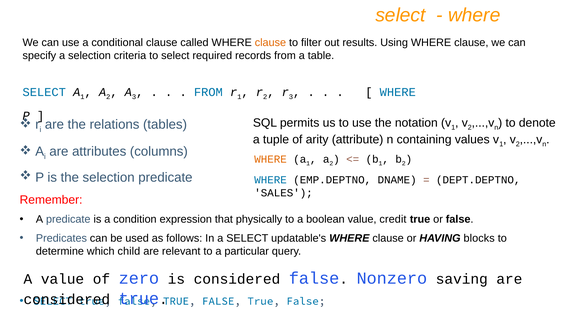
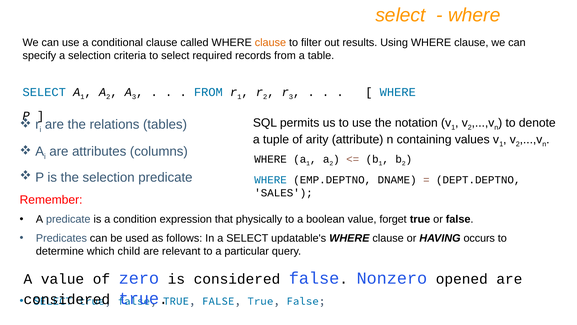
WHERE colour: orange -> black (271, 159)
credit: credit -> forget (393, 219)
blocks: blocks -> occurs (479, 238)
saving: saving -> opened (462, 279)
